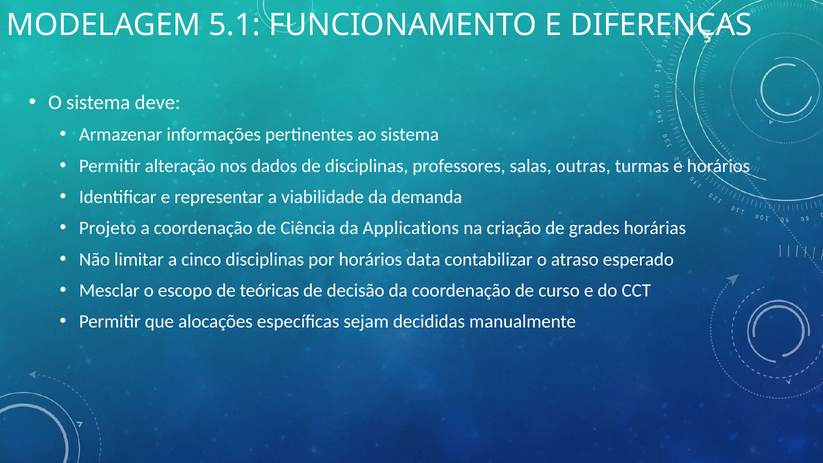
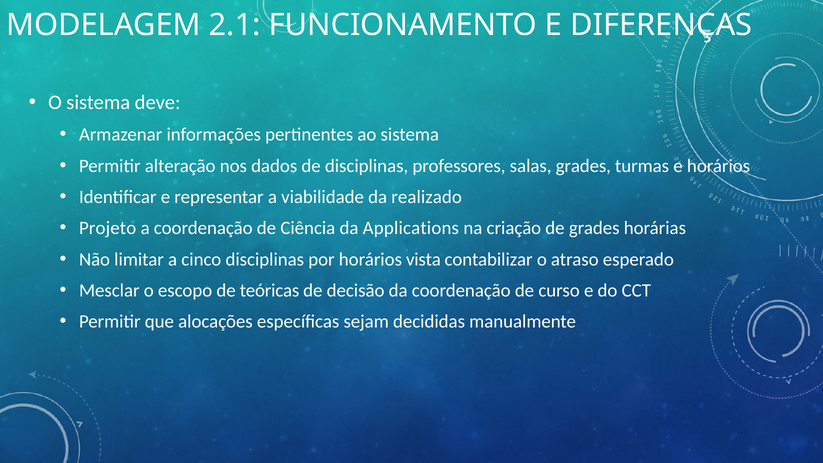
5.1: 5.1 -> 2.1 (235, 25)
salas outras: outras -> grades (583, 166)
demanda: demanda -> realizado (427, 197)
data: data -> vista (423, 259)
